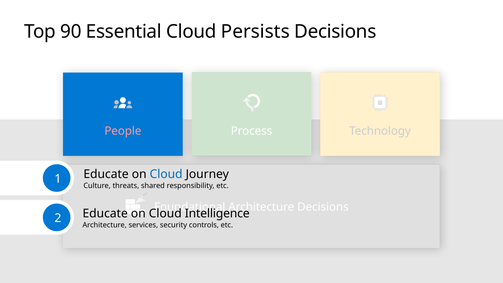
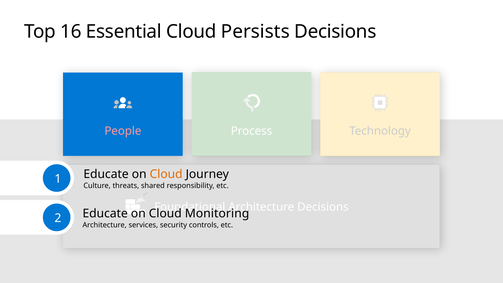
90: 90 -> 16 (71, 32)
Cloud colour: blue -> orange (166, 174)
Intelligence: Intelligence -> Monitoring (217, 214)
